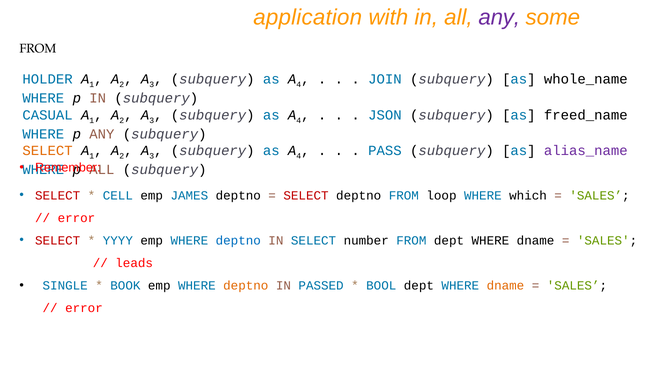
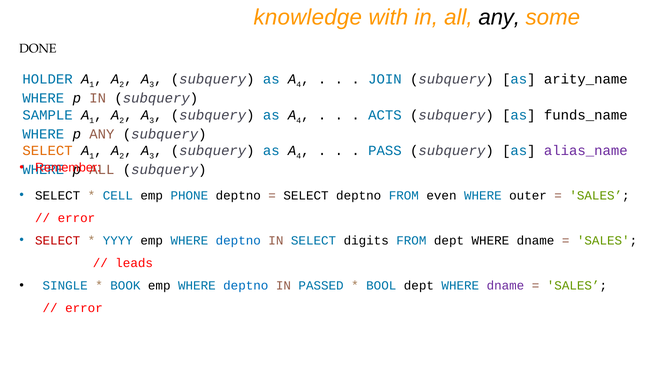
application: application -> knowledge (308, 17)
any colour: purple -> black (499, 17)
FROM: FROM -> DONE (38, 49)
whole_name: whole_name -> arity_name (586, 79)
CASUAL: CASUAL -> SAMPLE (48, 115)
JSON: JSON -> ACTS (385, 115)
freed_name: freed_name -> funds_name (586, 115)
SELECT colour: red -> black (58, 196)
JAMES: JAMES -> PHONE (189, 196)
SELECT colour: red -> black (306, 196)
loop: loop -> even (441, 196)
which: which -> outer (528, 196)
number: number -> digits (366, 241)
deptno colour: orange -> blue (246, 286)
dname colour: orange -> purple (505, 286)
